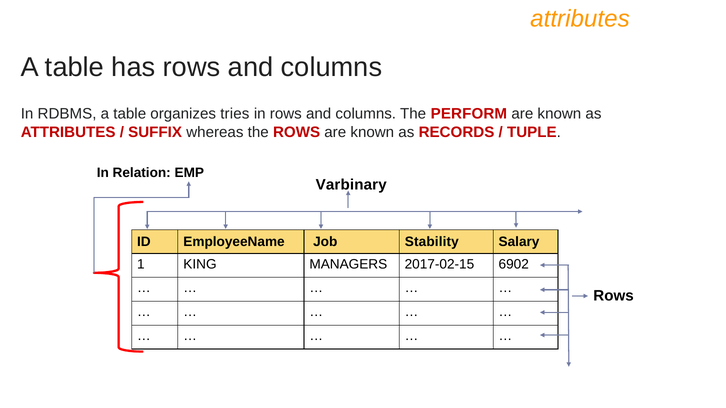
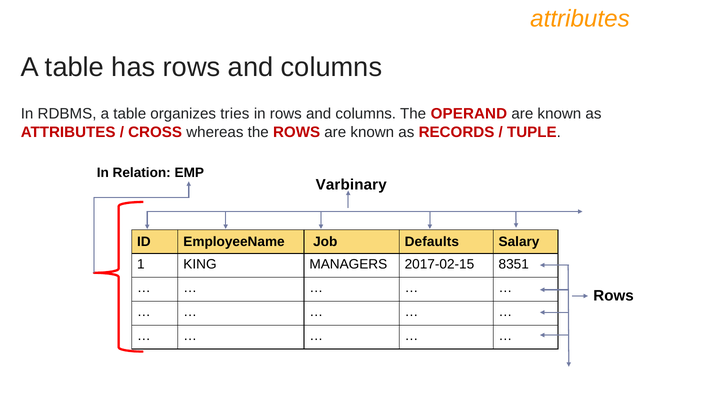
PERFORM: PERFORM -> OPERAND (469, 114)
SUFFIX: SUFFIX -> CROSS (155, 132)
Stability: Stability -> Defaults (432, 242)
6902: 6902 -> 8351 (514, 264)
